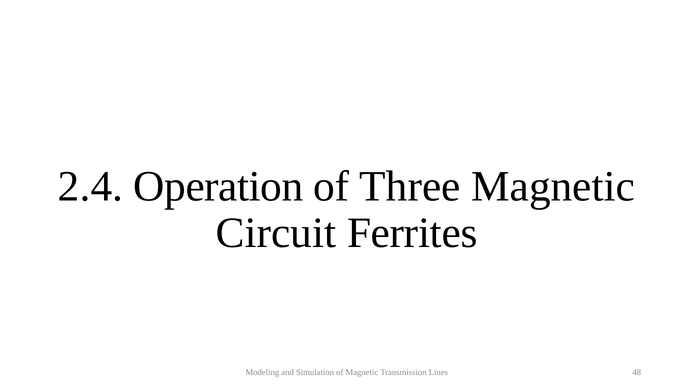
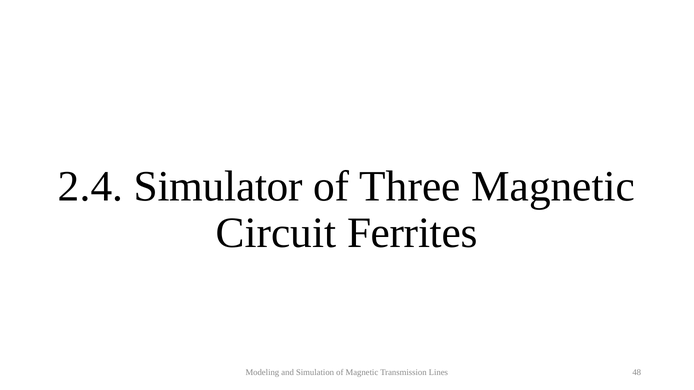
Operation: Operation -> Simulator (218, 187)
